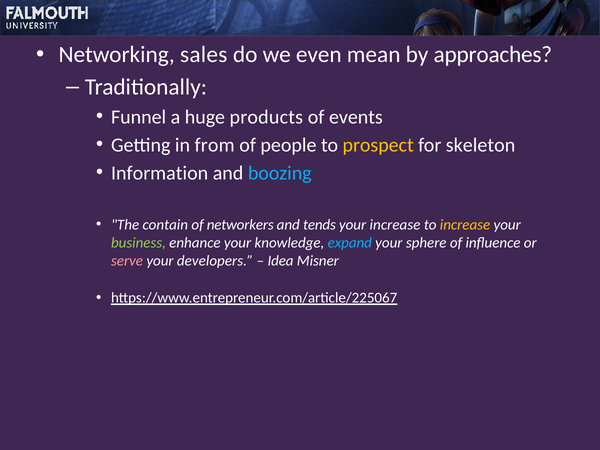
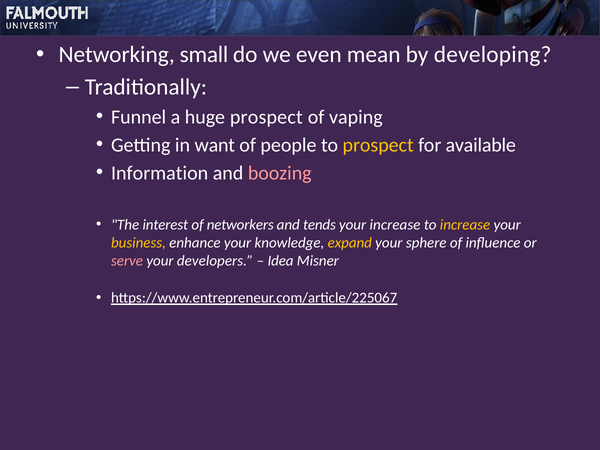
sales: sales -> small (204, 55)
approaches: approaches -> developing (493, 55)
huge products: products -> prospect (266, 117)
events: events -> vaping (356, 117)
from: from -> want (215, 145)
skeleton: skeleton -> available (481, 145)
boozing colour: light blue -> pink (280, 173)
contain: contain -> interest (165, 225)
business colour: light green -> yellow (138, 243)
expand colour: light blue -> yellow (350, 243)
